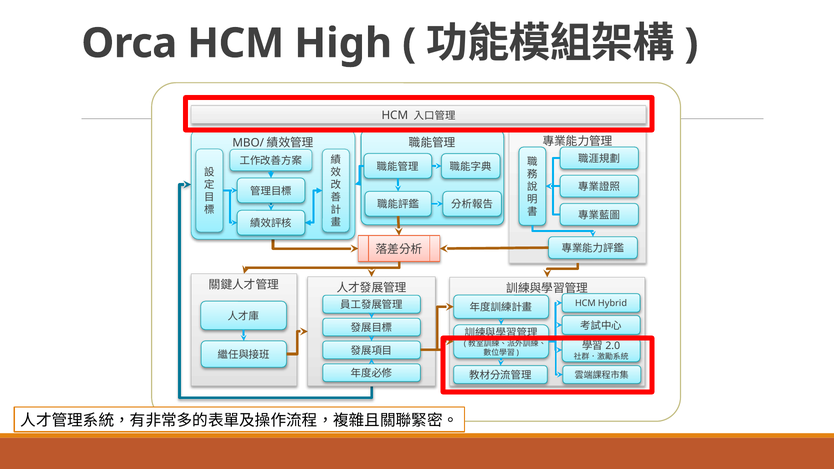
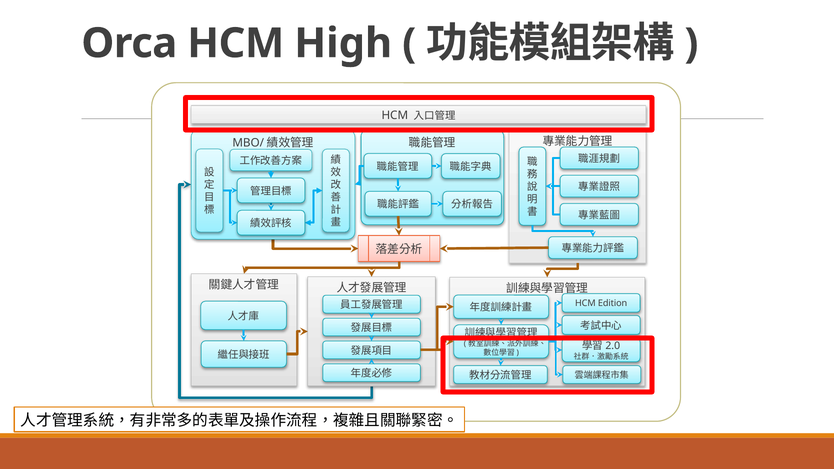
Hybrid: Hybrid -> Edition (613, 304)
